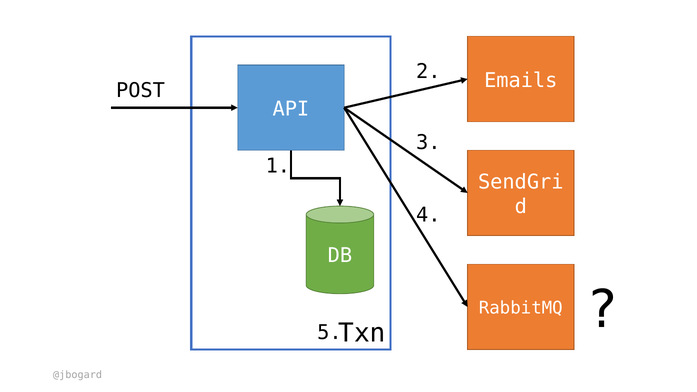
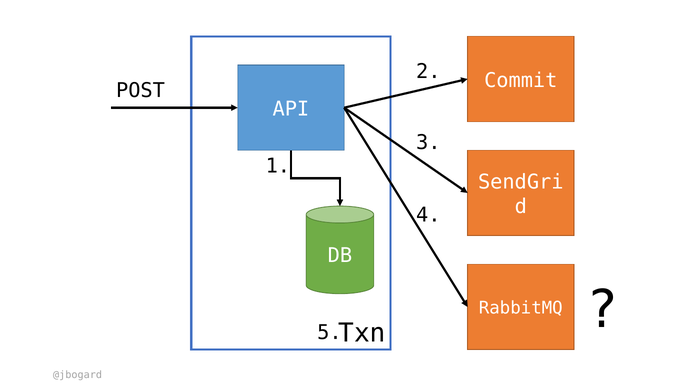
Emails: Emails -> Commit (521, 80)
